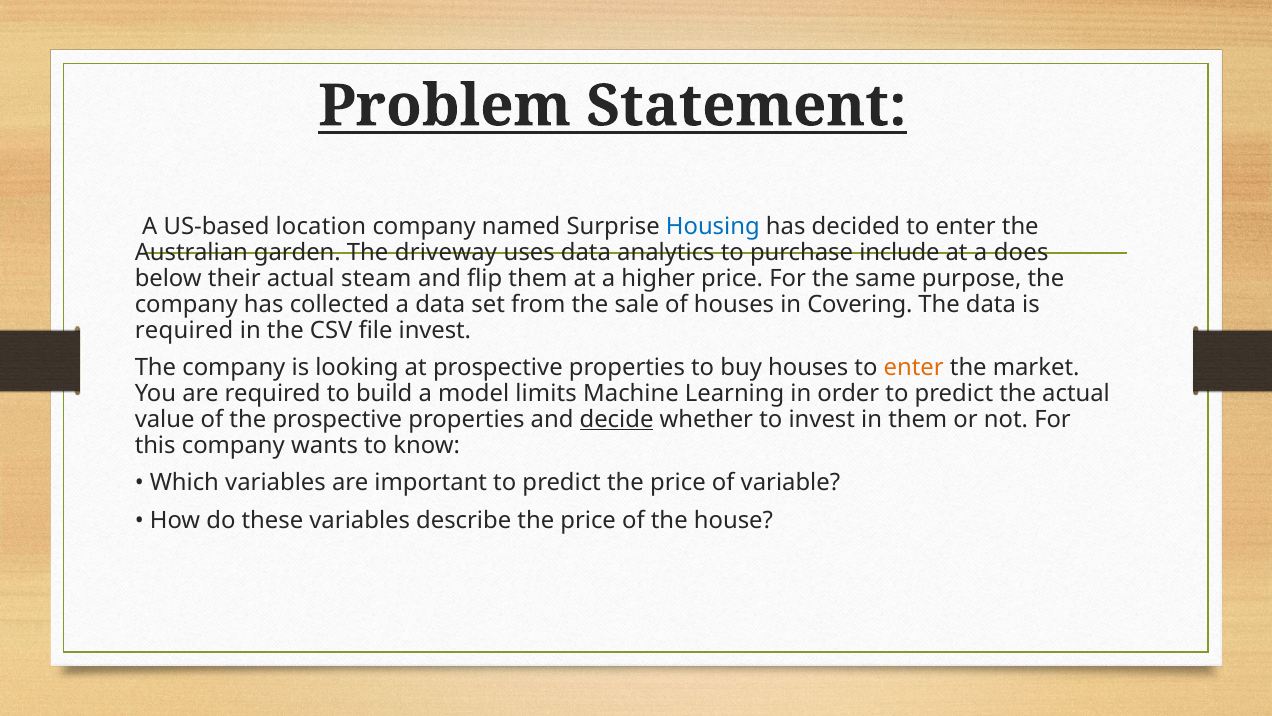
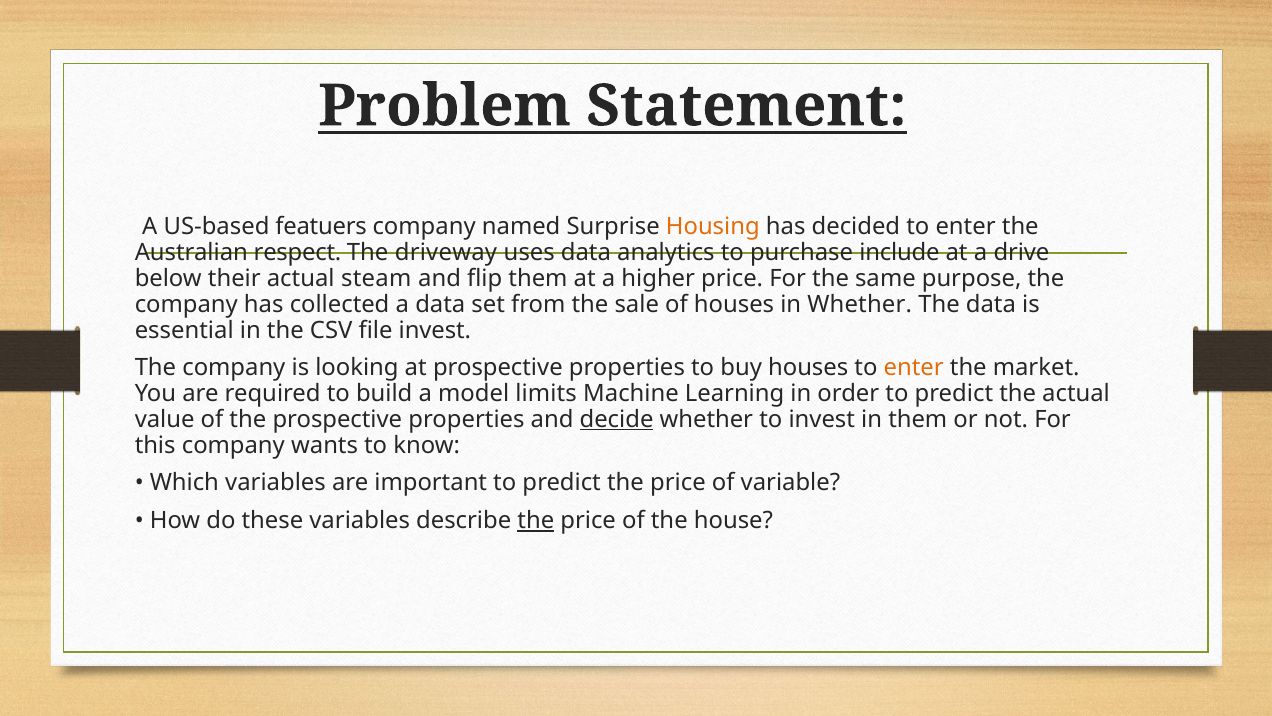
location: location -> featuers (321, 227)
Housing colour: blue -> orange (713, 227)
garden: garden -> respect (297, 253)
does: does -> drive (1021, 253)
in Covering: Covering -> Whether (860, 304)
required: required -> essential (184, 330)
the underline: none -> present (536, 520)
